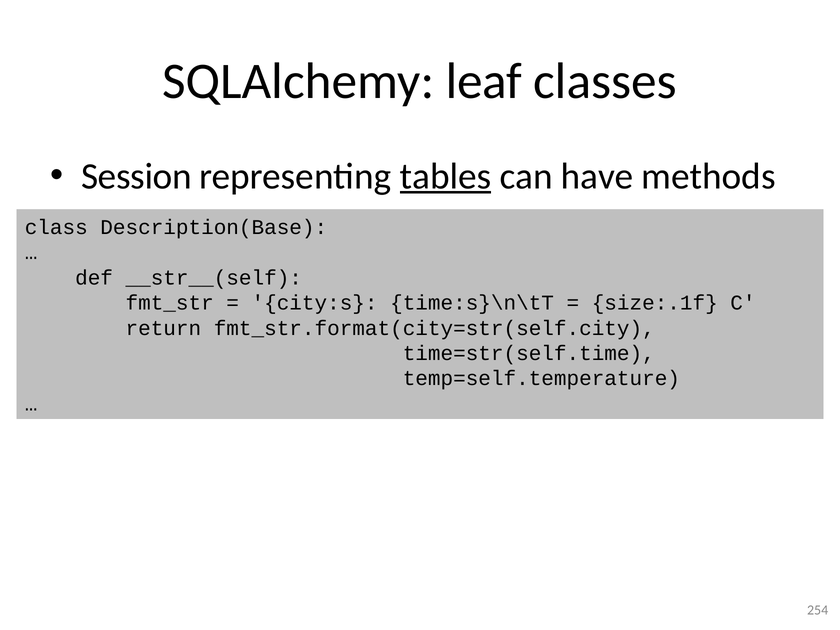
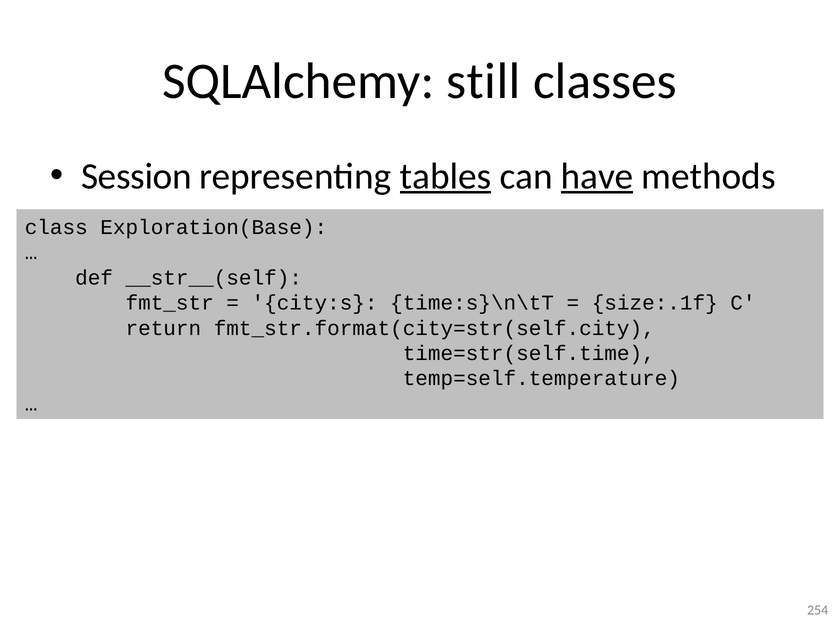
leaf: leaf -> still (483, 81)
have underline: none -> present (597, 176)
Description(Base: Description(Base -> Exploration(Base (214, 227)
